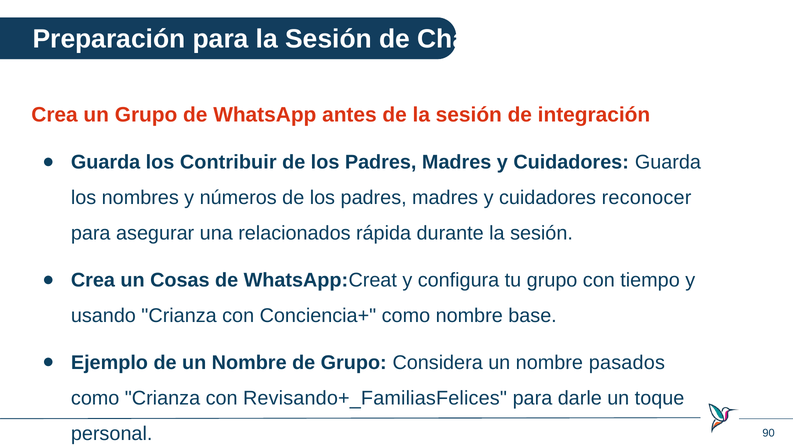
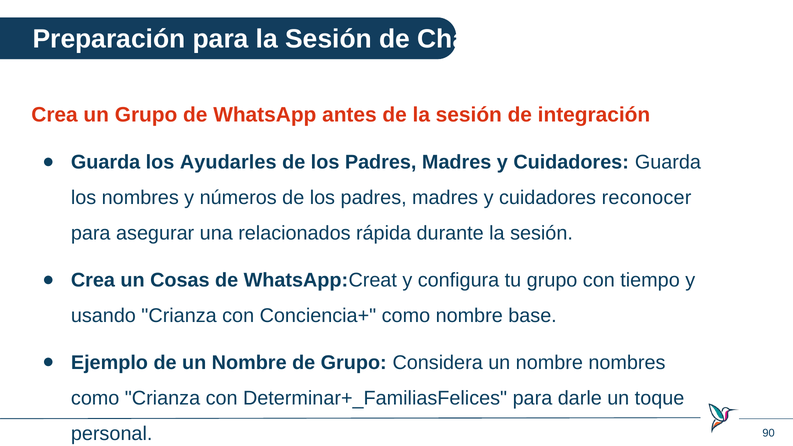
Contribuir: Contribuir -> Ayudarles (228, 162)
nombre pasados: pasados -> nombres (627, 363)
Revisando+_FamiliasFelices: Revisando+_FamiliasFelices -> Determinar+_FamiliasFelices (375, 398)
